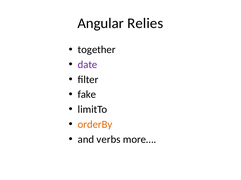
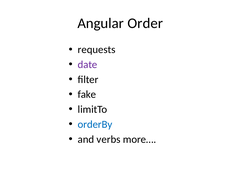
Relies: Relies -> Order (145, 23)
together: together -> requests (97, 50)
orderBy colour: orange -> blue (95, 125)
